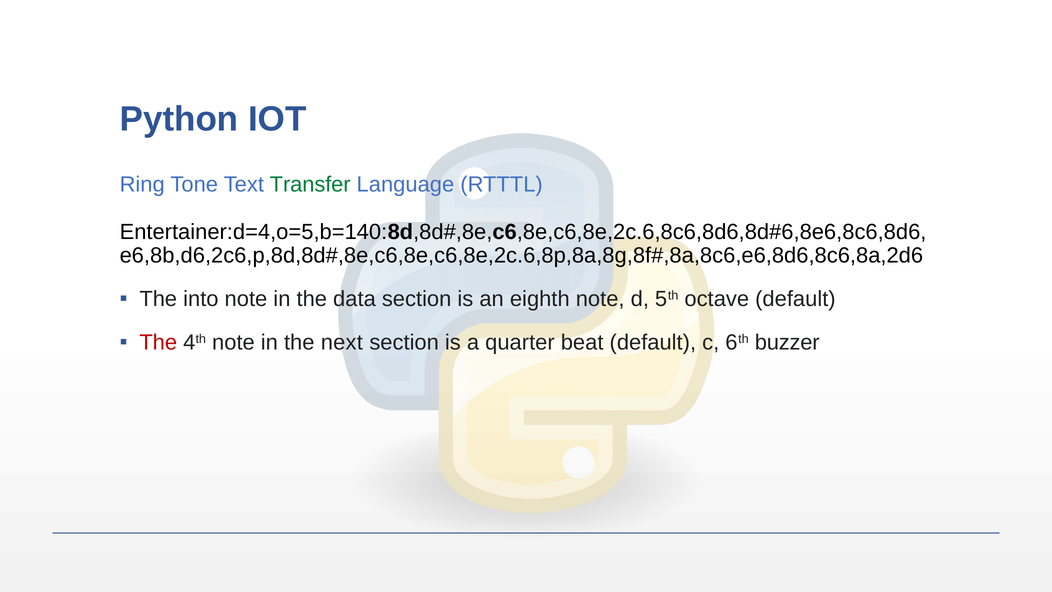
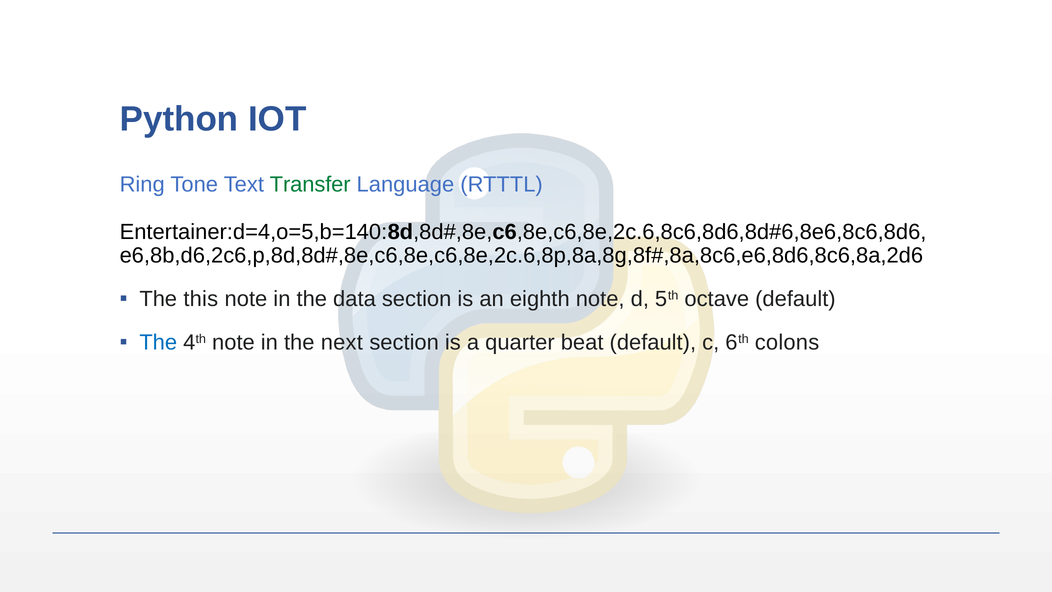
into: into -> this (201, 299)
The colour: red -> blue (158, 342)
buzzer: buzzer -> colons (787, 342)
